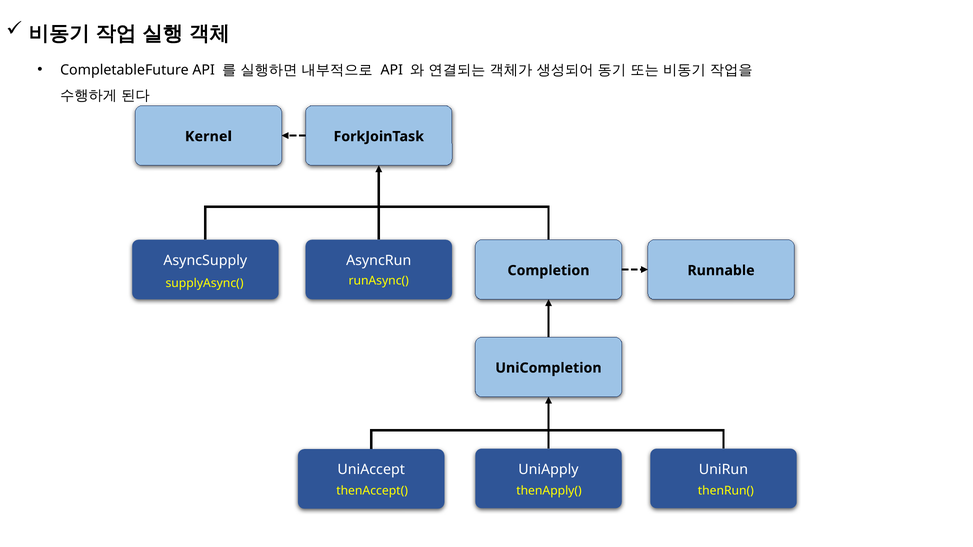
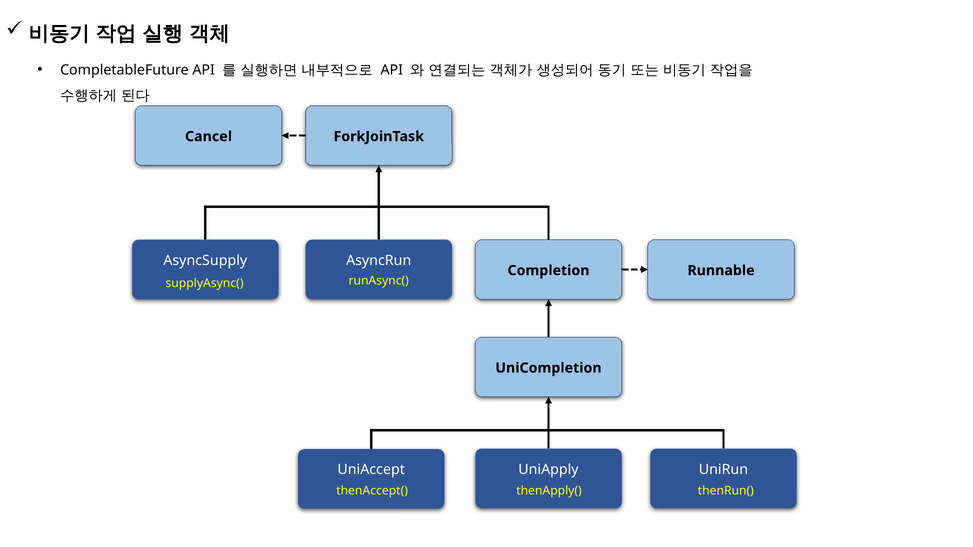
Kernel: Kernel -> Cancel (208, 137)
